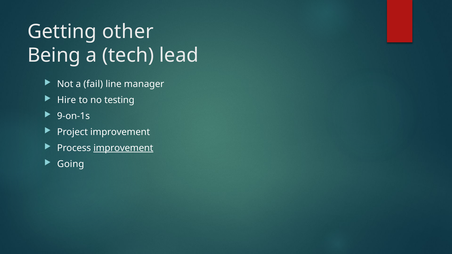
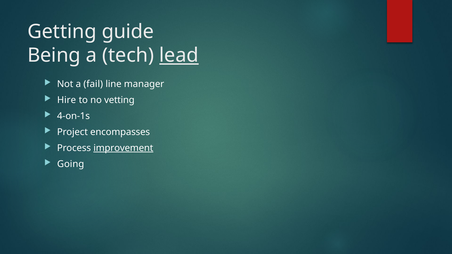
other: other -> guide (128, 32)
lead underline: none -> present (179, 55)
testing: testing -> vetting (119, 100)
9-on-1s: 9-on-1s -> 4-on-1s (73, 116)
Project improvement: improvement -> encompasses (120, 132)
